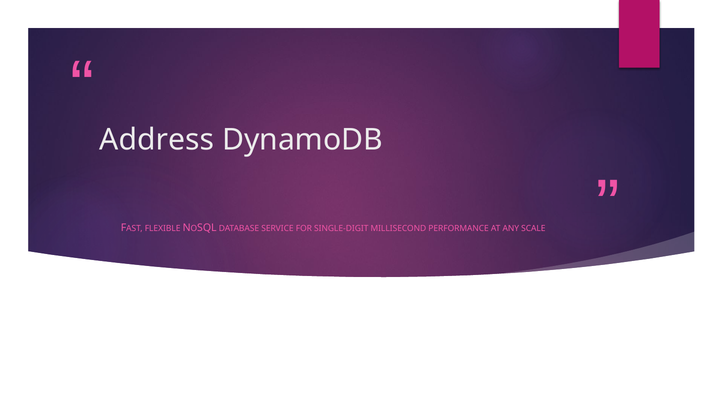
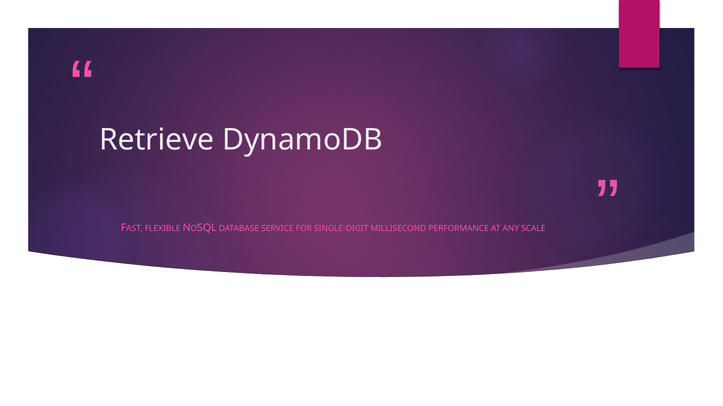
Address: Address -> Retrieve (157, 140)
